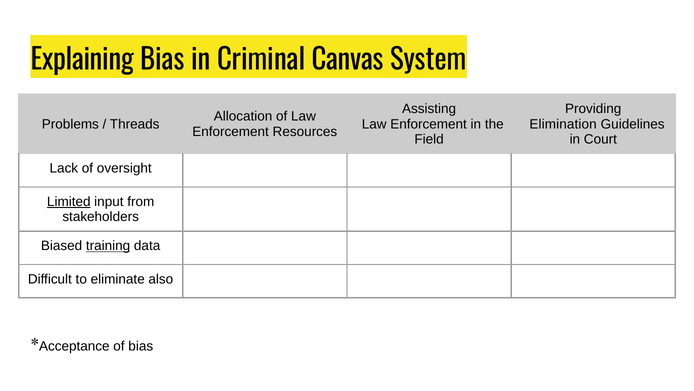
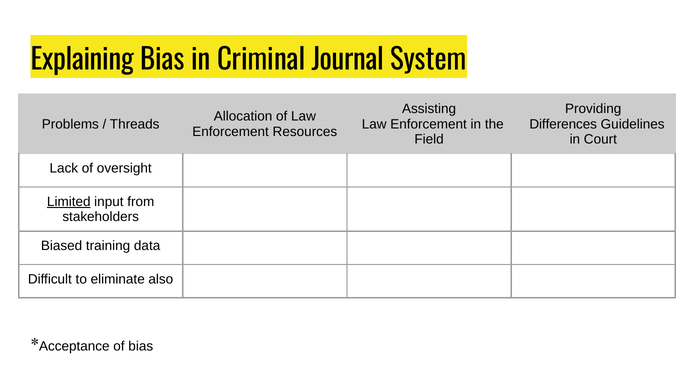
Canvas: Canvas -> Journal (348, 60)
Elimination: Elimination -> Differences (563, 124)
training underline: present -> none (108, 246)
